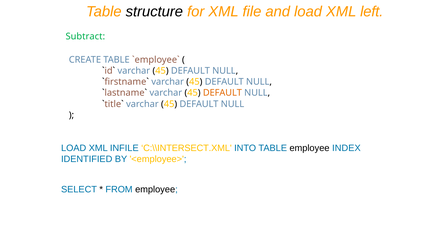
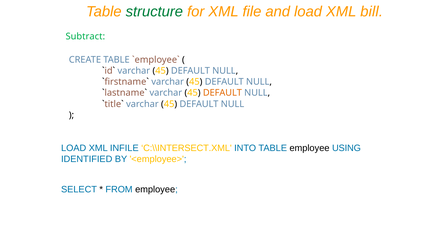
structure colour: black -> green (154, 12)
left: left -> bill (372, 12)
INDEX: INDEX -> USING (346, 148)
